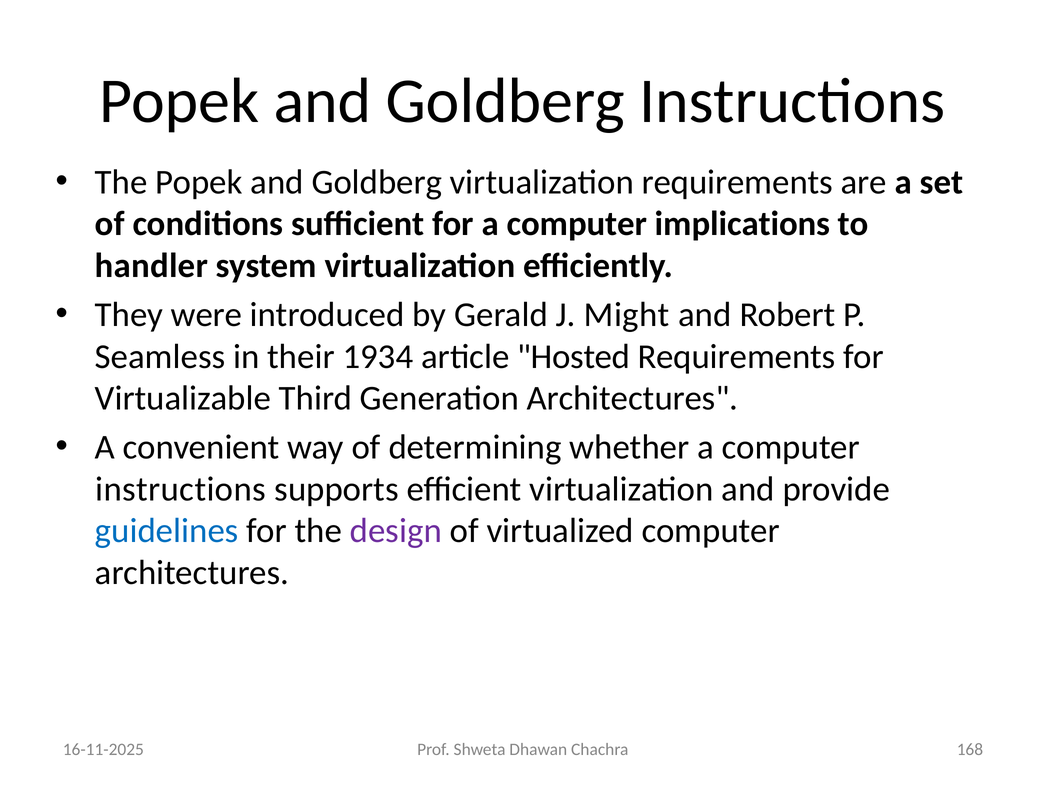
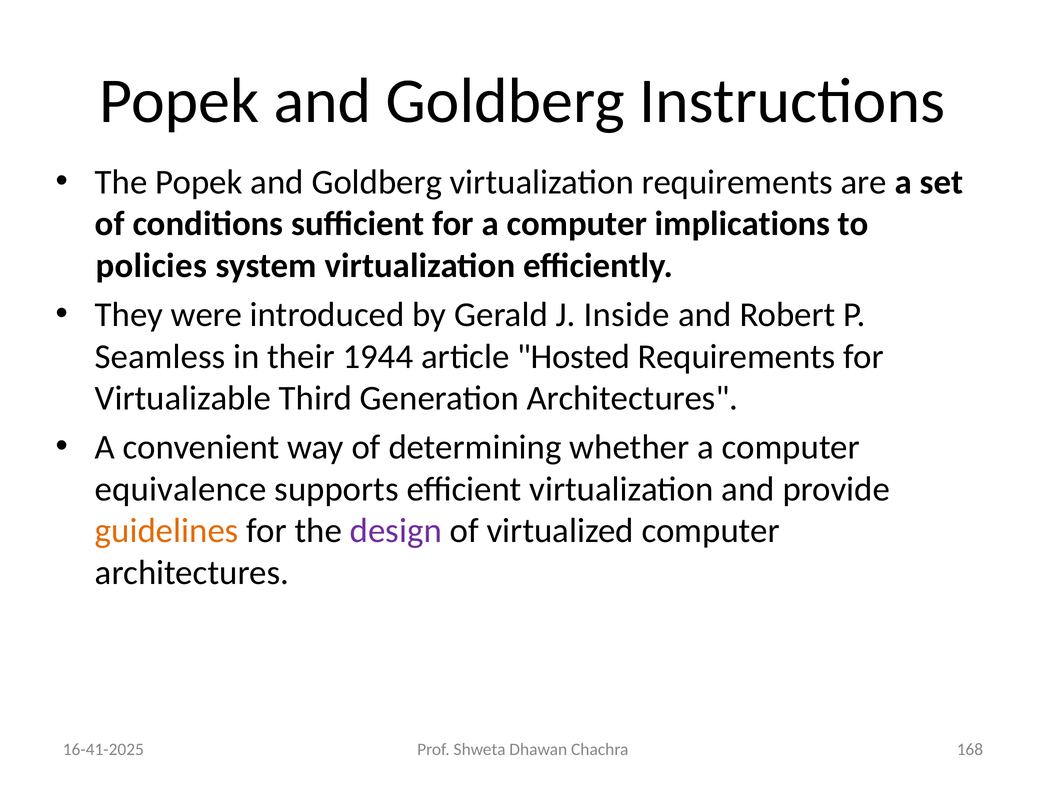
handler: handler -> policies (151, 266)
Might: Might -> Inside (627, 314)
1934: 1934 -> 1944 (378, 356)
instructions: instructions -> equivalence (181, 489)
guidelines colour: blue -> orange (167, 531)
16-11-2025: 16-11-2025 -> 16-41-2025 (103, 749)
